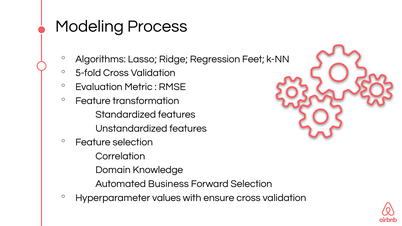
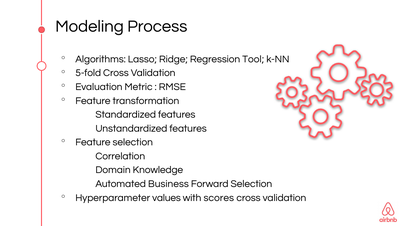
Feet: Feet -> Tool (253, 59)
ensure: ensure -> scores (219, 198)
